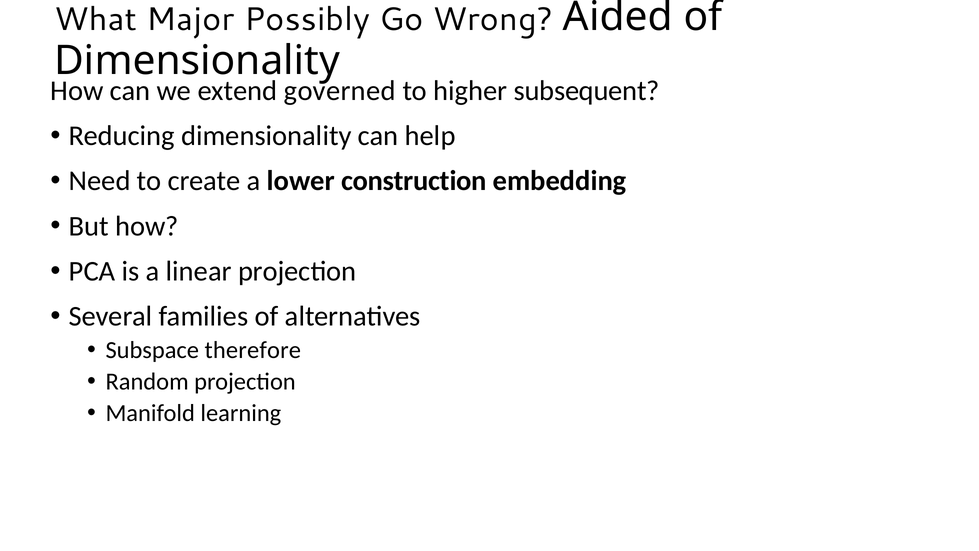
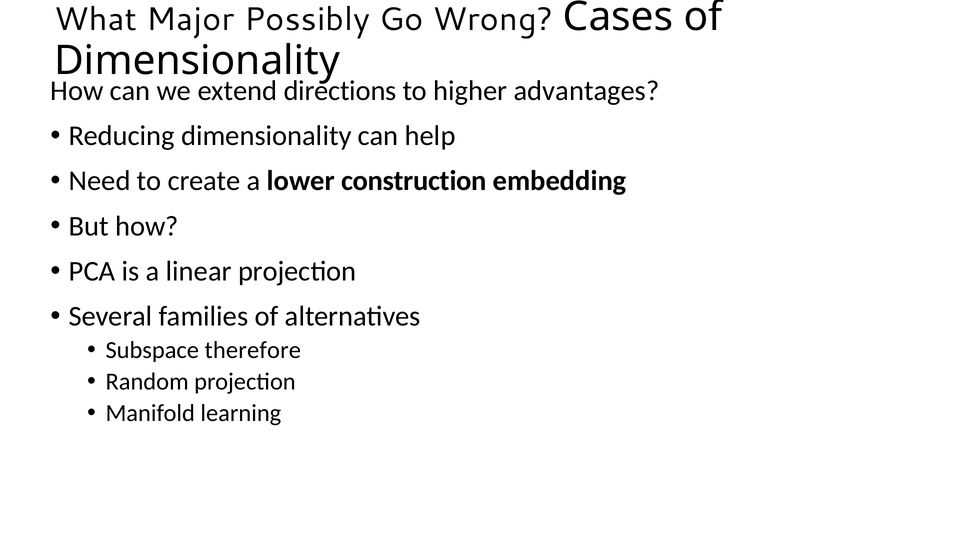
Aided: Aided -> Cases (618, 17)
governed: governed -> directions (340, 91)
subsequent: subsequent -> advantages (587, 91)
